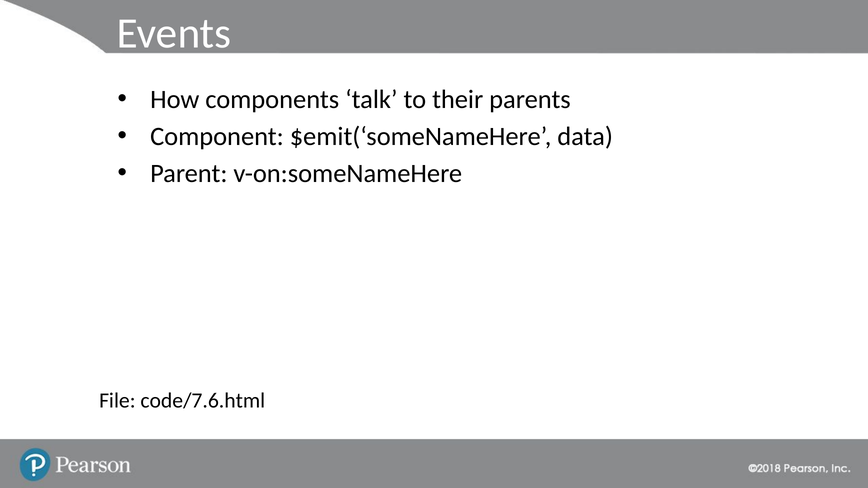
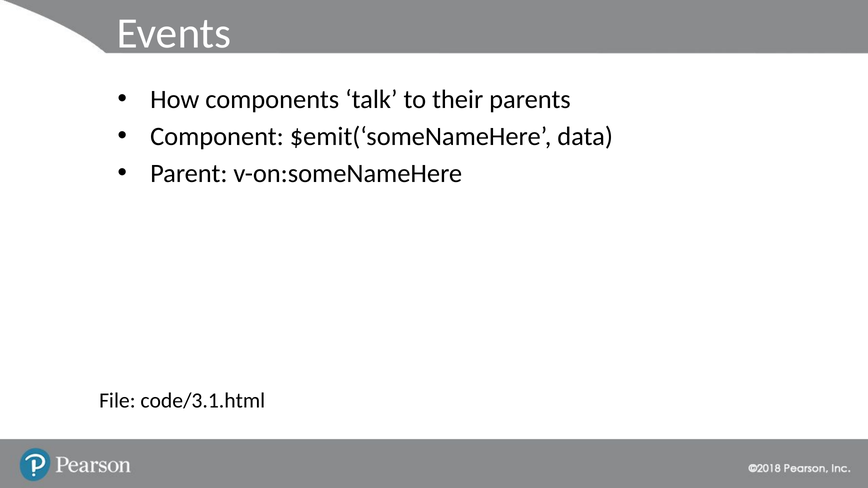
code/7.6.html: code/7.6.html -> code/3.1.html (203, 401)
